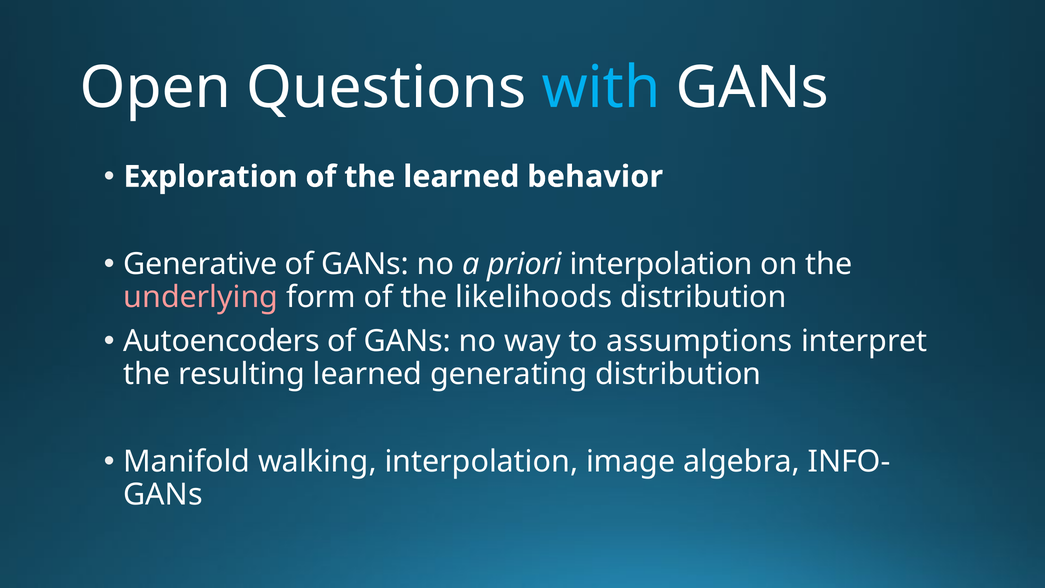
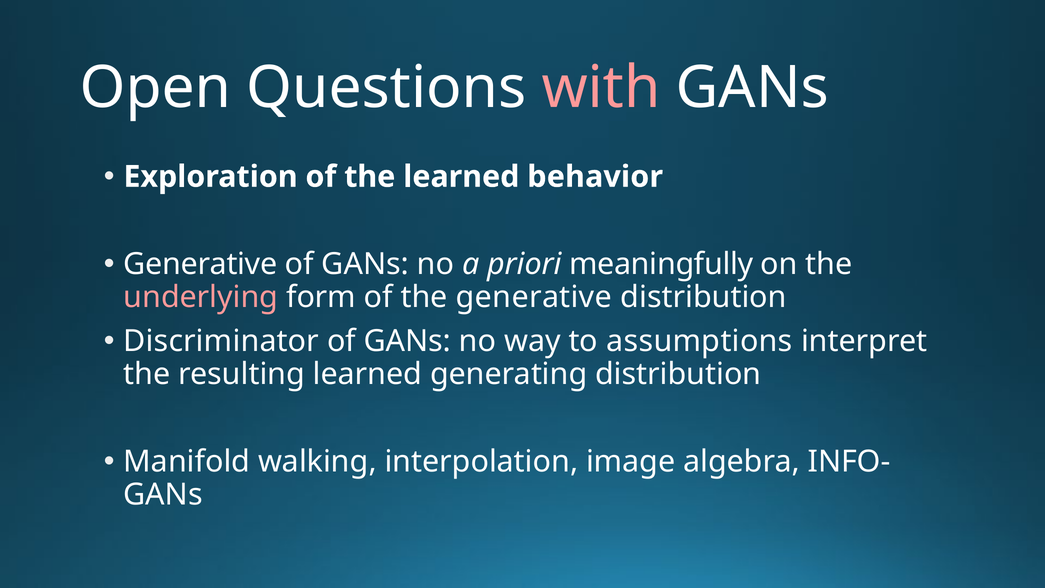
with colour: light blue -> pink (601, 88)
priori interpolation: interpolation -> meaningfully (661, 264)
the likelihoods: likelihoods -> generative (534, 297)
Autoencoders: Autoencoders -> Discriminator (221, 341)
